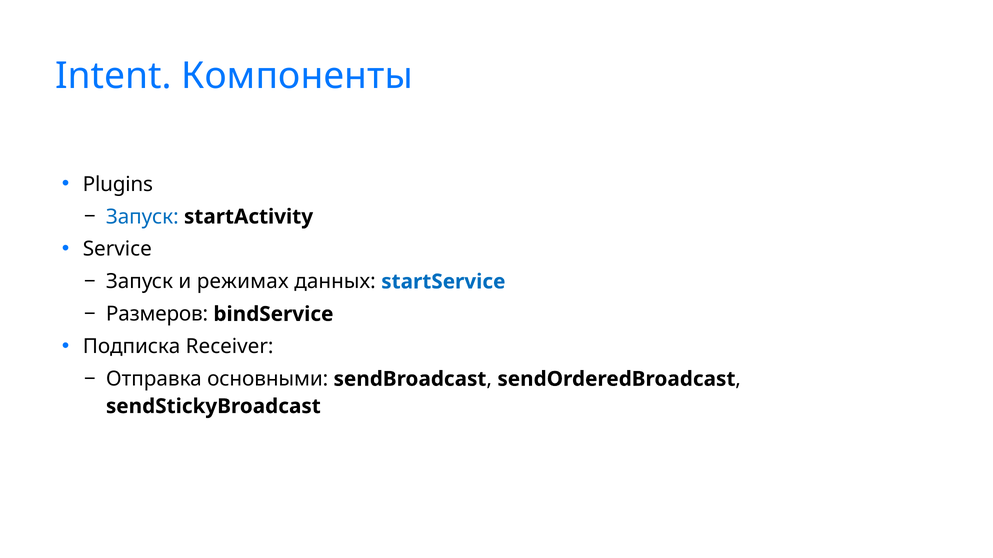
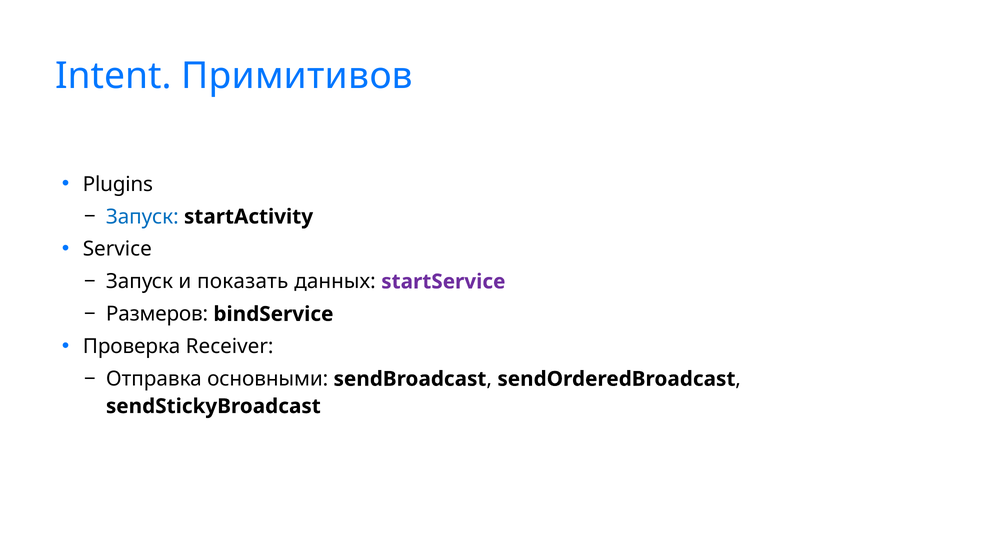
Компоненты: Компоненты -> Примитивов (297, 76)
режимах: режимах -> показать (243, 282)
startService colour: blue -> purple (443, 282)
Подписка: Подписка -> Проверка (132, 347)
